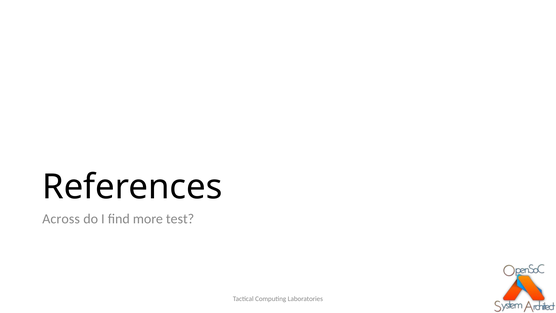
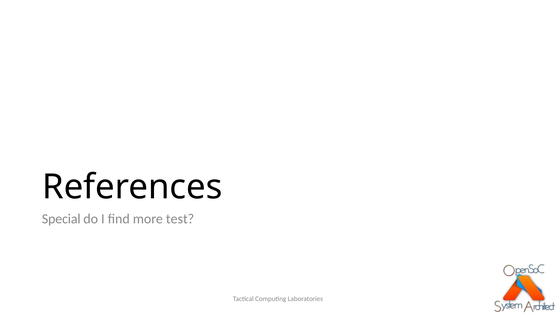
Across: Across -> Special (61, 219)
